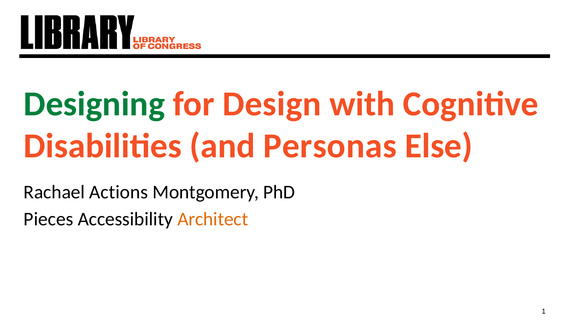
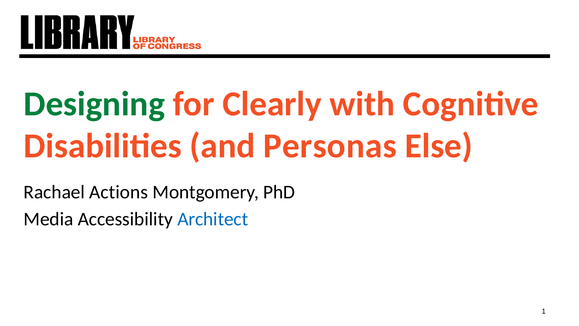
Design: Design -> Clearly (272, 104)
Pieces: Pieces -> Media (49, 219)
Architect colour: orange -> blue (213, 219)
